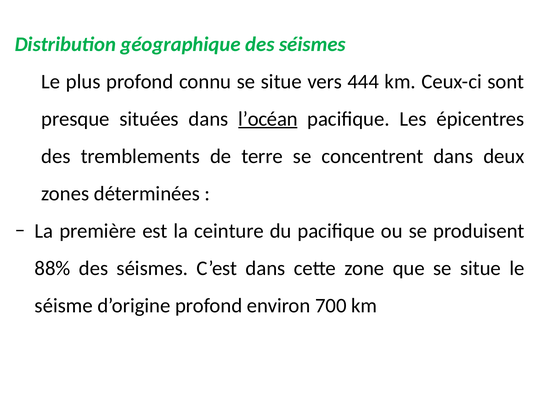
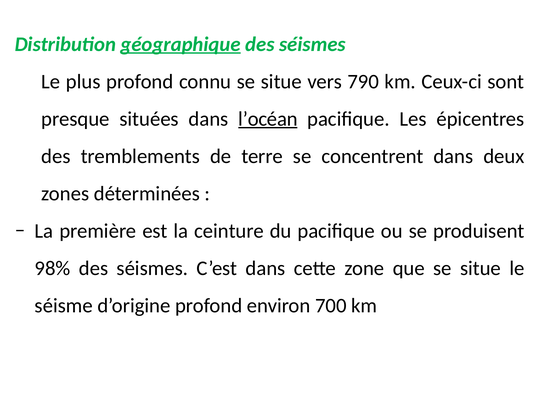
géographique underline: none -> present (181, 44)
444: 444 -> 790 (363, 81)
88%: 88% -> 98% (53, 268)
